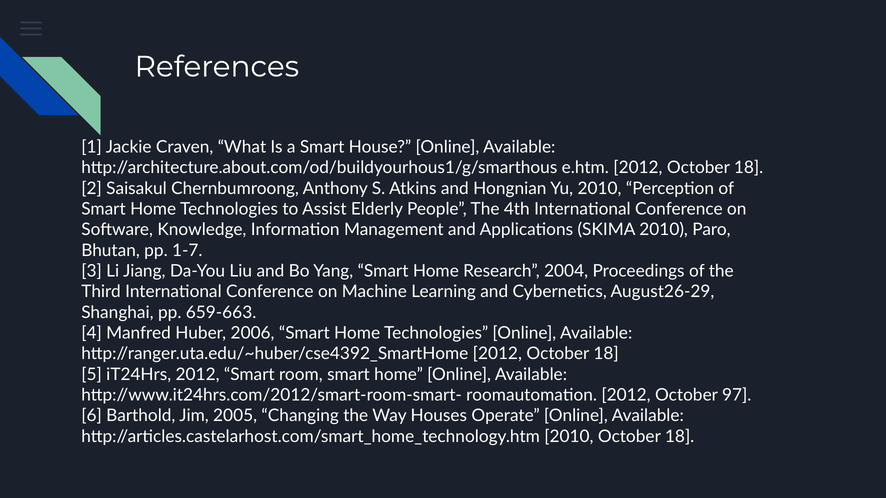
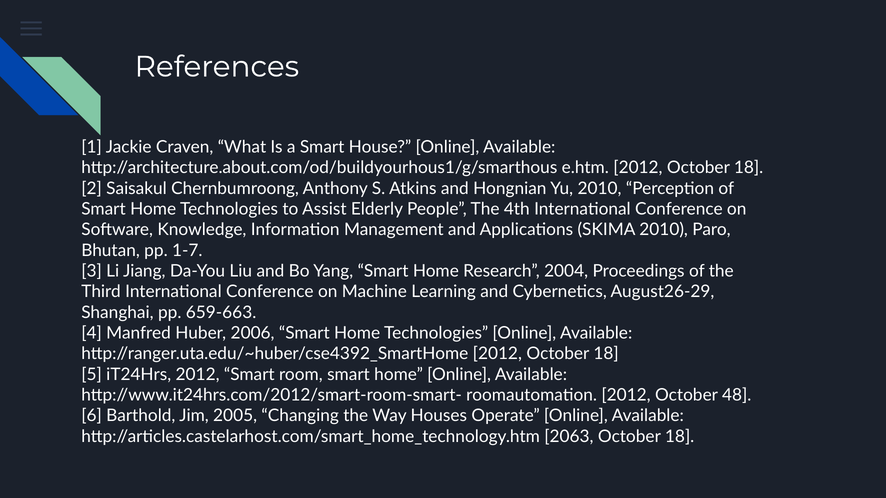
97: 97 -> 48 (737, 395)
http://articles.castelarhost.com/smart_home_technology.htm 2010: 2010 -> 2063 (569, 437)
